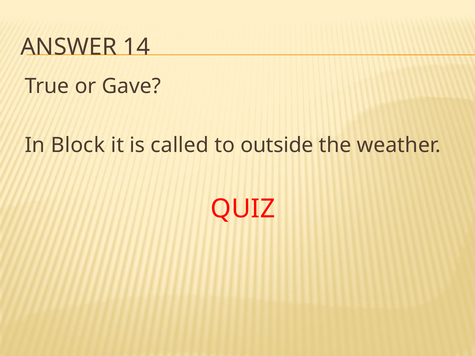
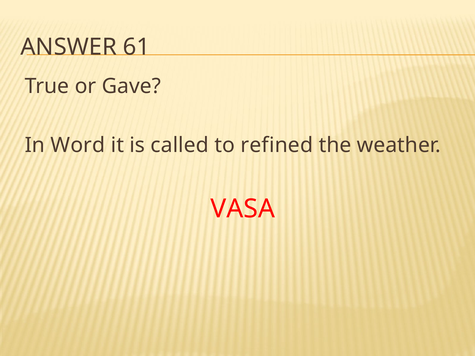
14: 14 -> 61 (137, 47)
Block: Block -> Word (78, 145)
outside: outside -> refined (277, 145)
QUIZ: QUIZ -> VASA (243, 209)
